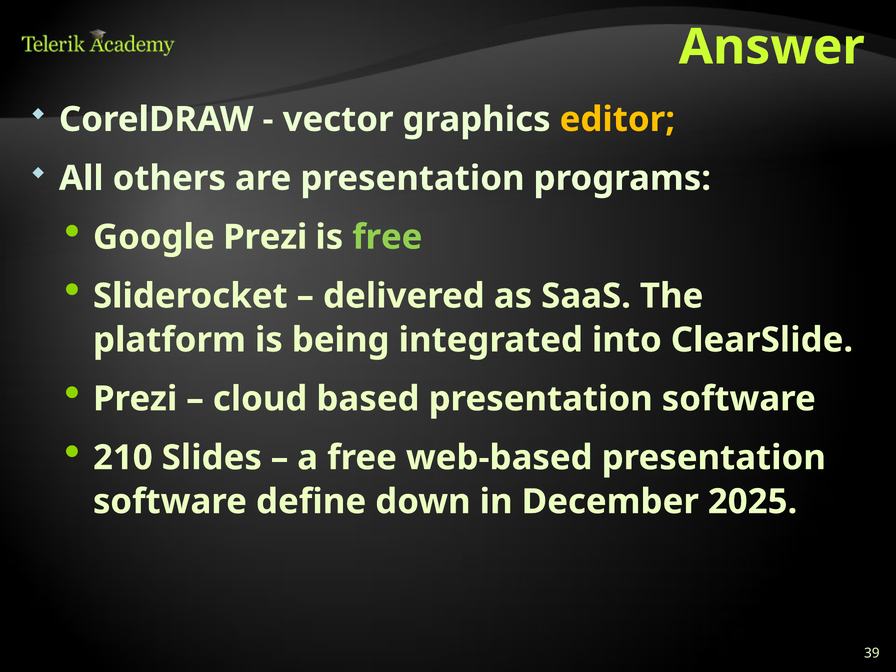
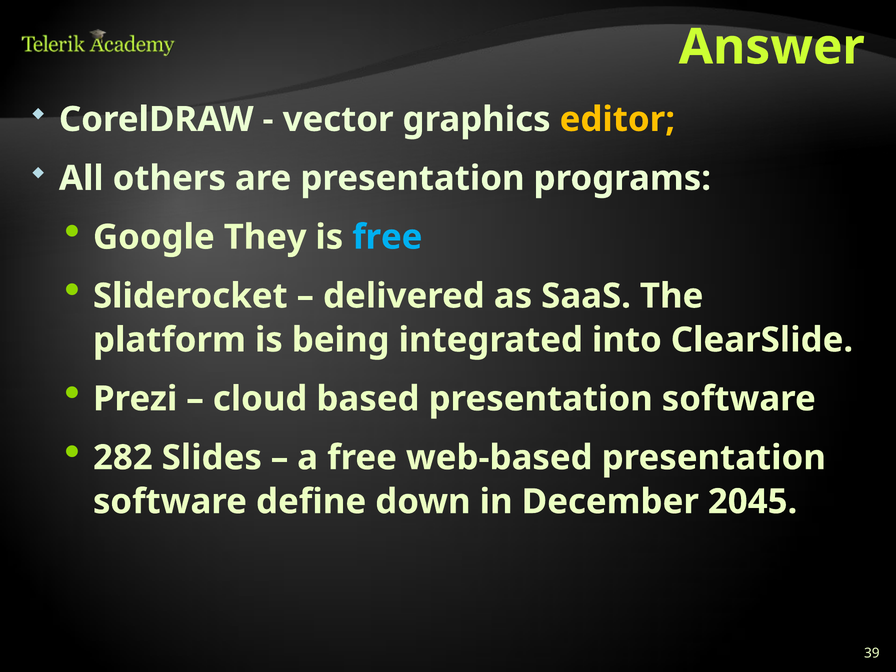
Google Prezi: Prezi -> They (265, 237)
free colour: light green -> light blue (387, 237)
210: 210 -> 282 (123, 458)
2025: 2025 -> 2045 (753, 502)
